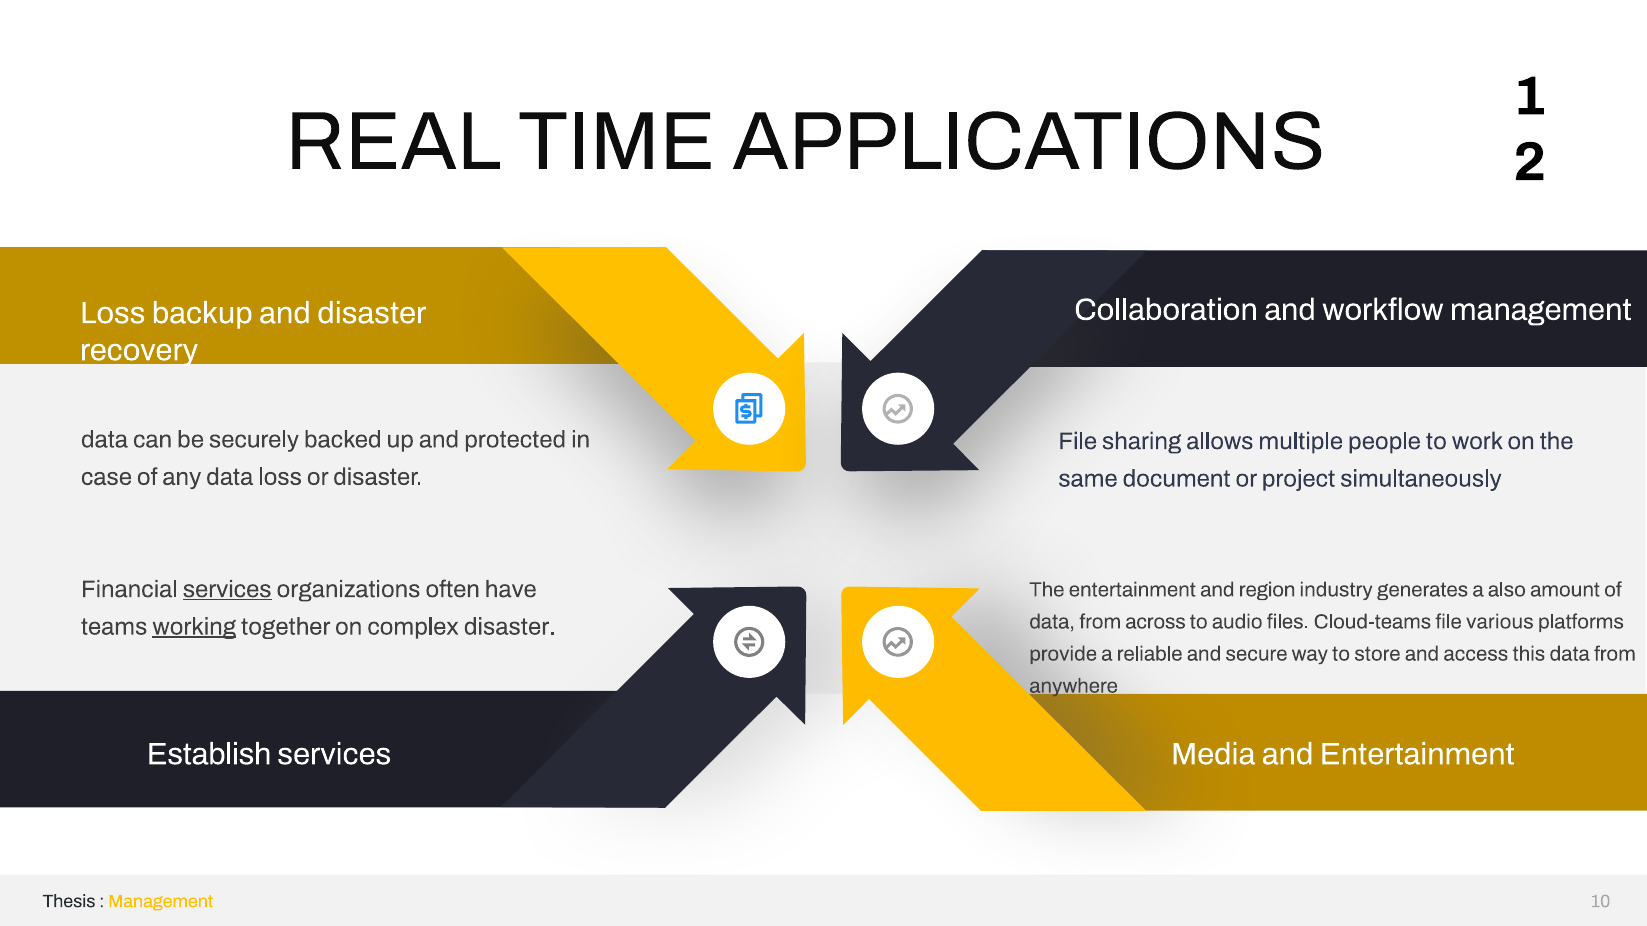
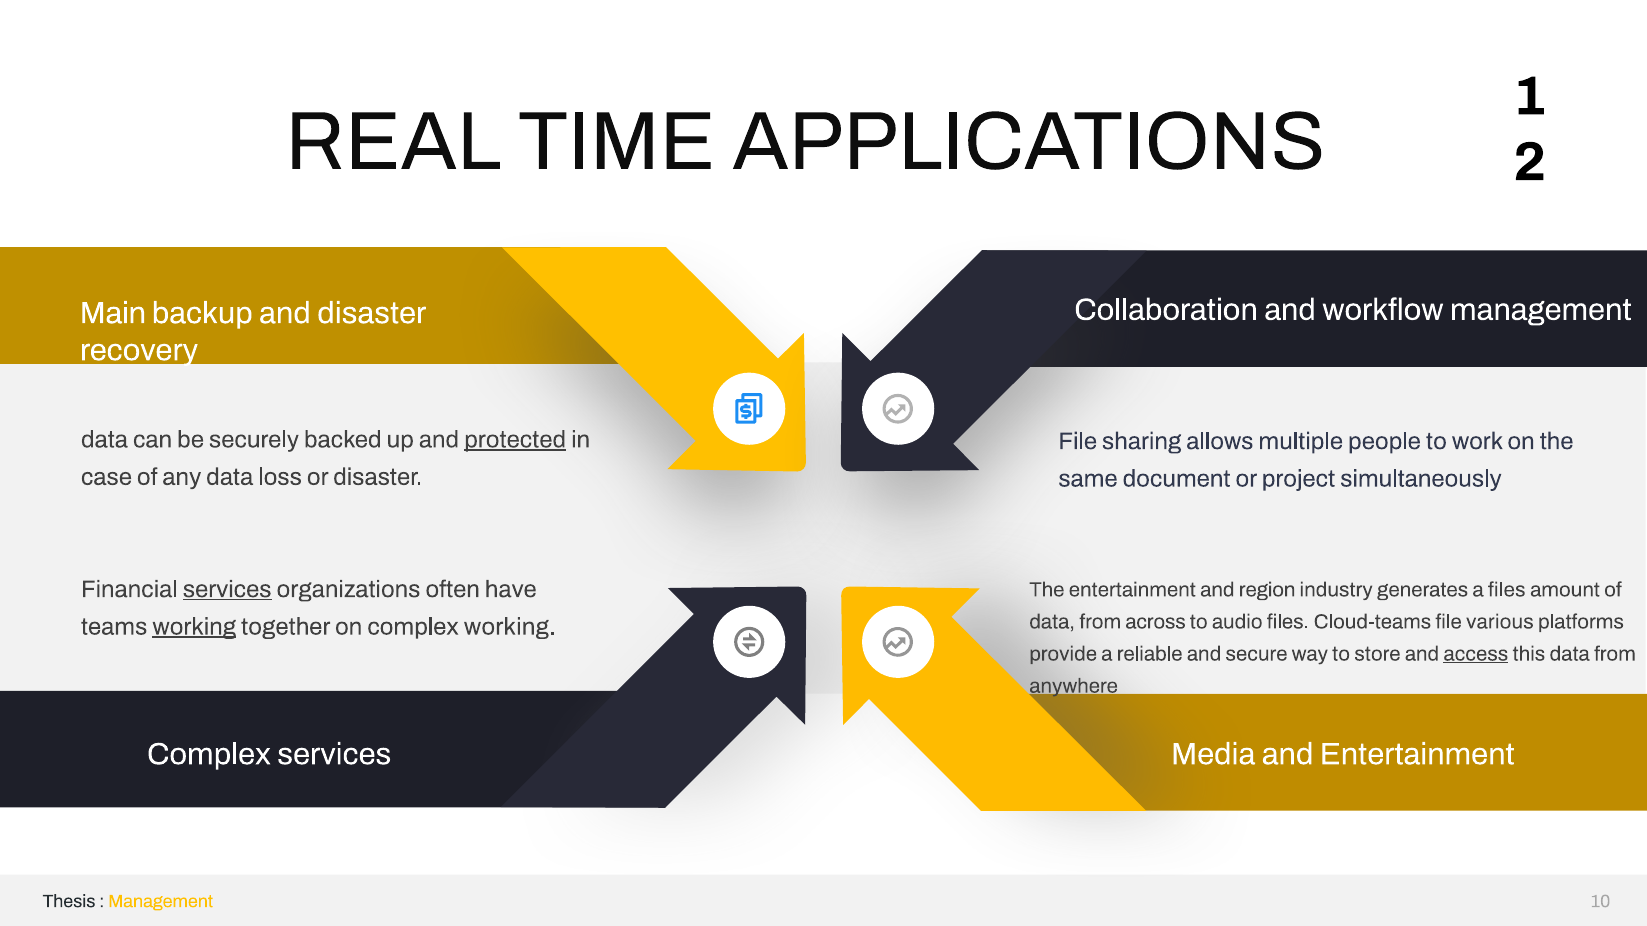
Loss: Loss -> Main (113, 313)
protected underline: none -> present (515, 440)
a also: also -> files (1507, 590)
complex disaster: disaster -> working (510, 627)
access underline: none -> present (1476, 654)
Establish: Establish -> Complex (209, 754)
